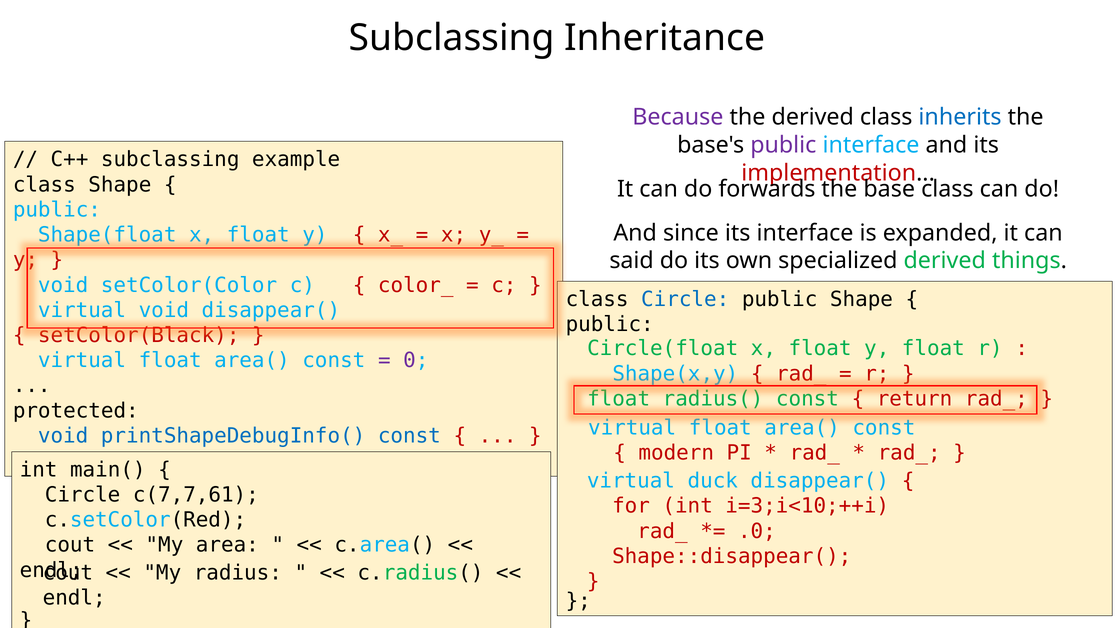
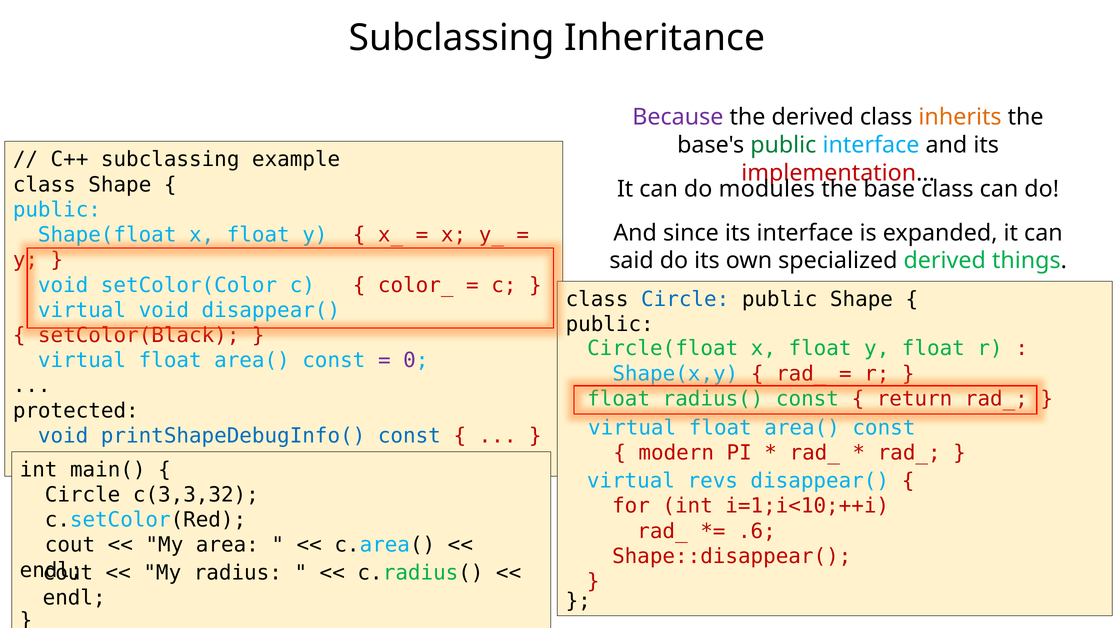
inherits colour: blue -> orange (960, 117)
public colour: purple -> green (783, 145)
forwards: forwards -> modules (767, 189)
duck: duck -> revs (713, 481)
c(7,7,61: c(7,7,61 -> c(3,3,32 (196, 495)
i=3;i<10;++i: i=3;i<10;++i -> i=1;i<10;++i (807, 506)
.0: .0 -> .6 (757, 531)
